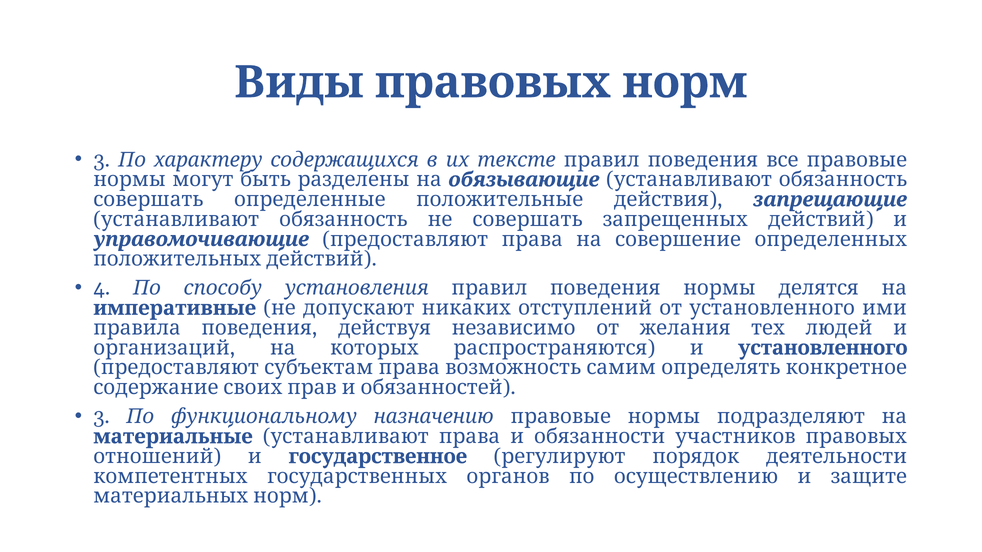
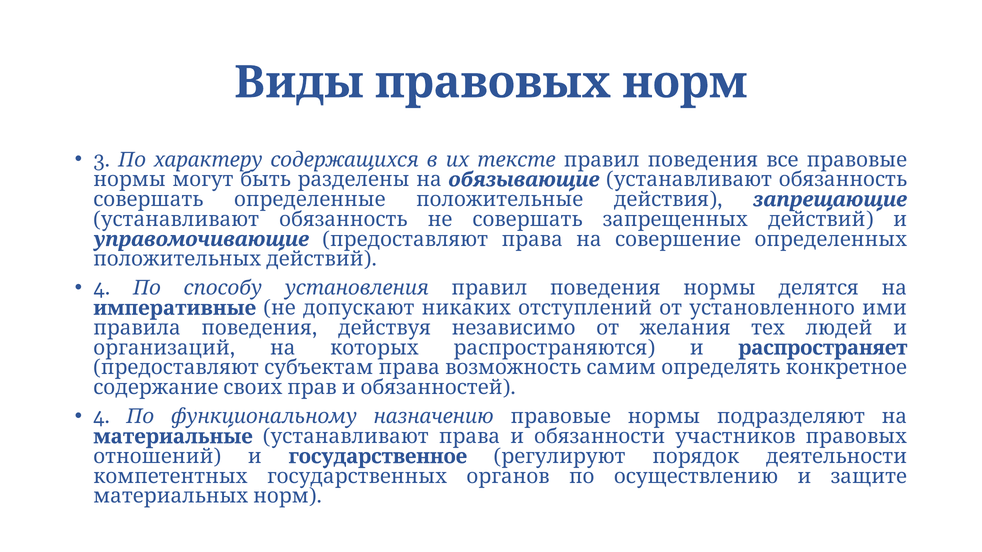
и установленного: установленного -> распространяет (823, 348)
3: 3 -> 4 (102, 417)
